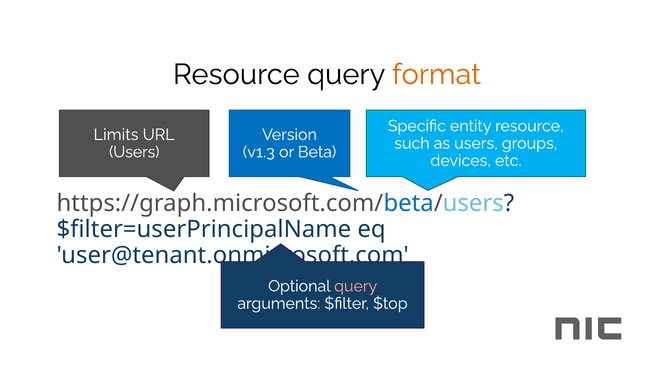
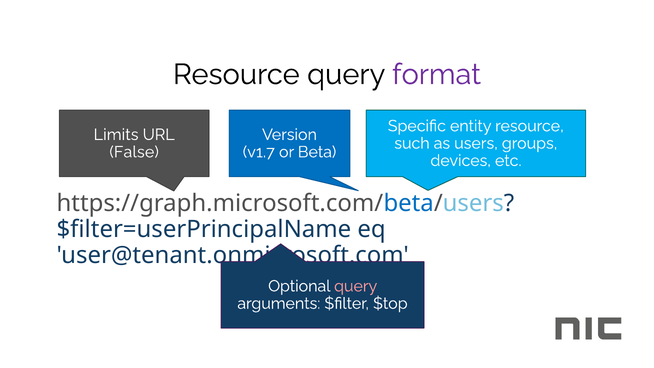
format colour: orange -> purple (437, 74)
Users: Users -> False (134, 152)
v1.3: v1.3 -> v1.7 (259, 152)
